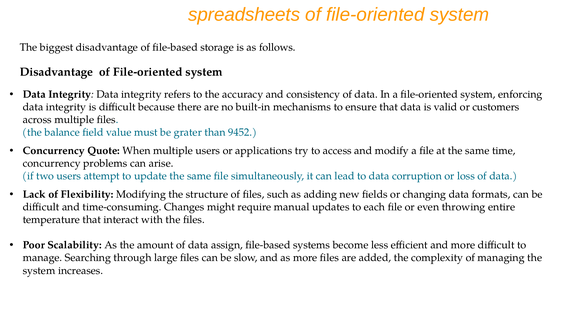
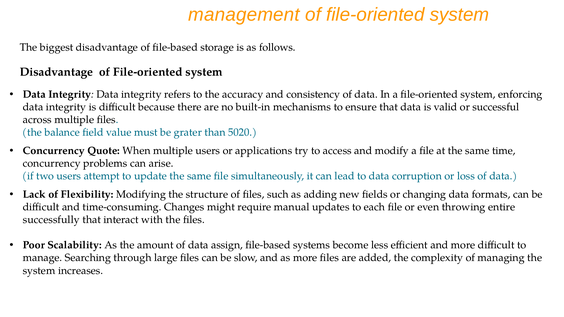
spreadsheets: spreadsheets -> management (244, 15)
customers: customers -> successful (496, 107)
9452: 9452 -> 5020 (243, 133)
temperature: temperature -> successfully (51, 220)
